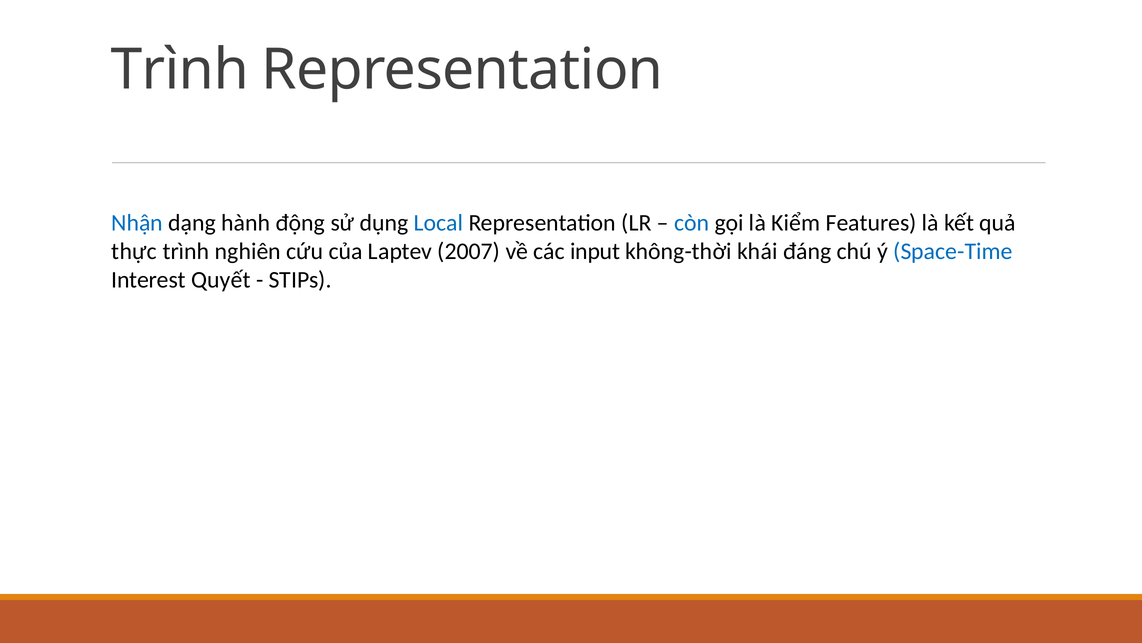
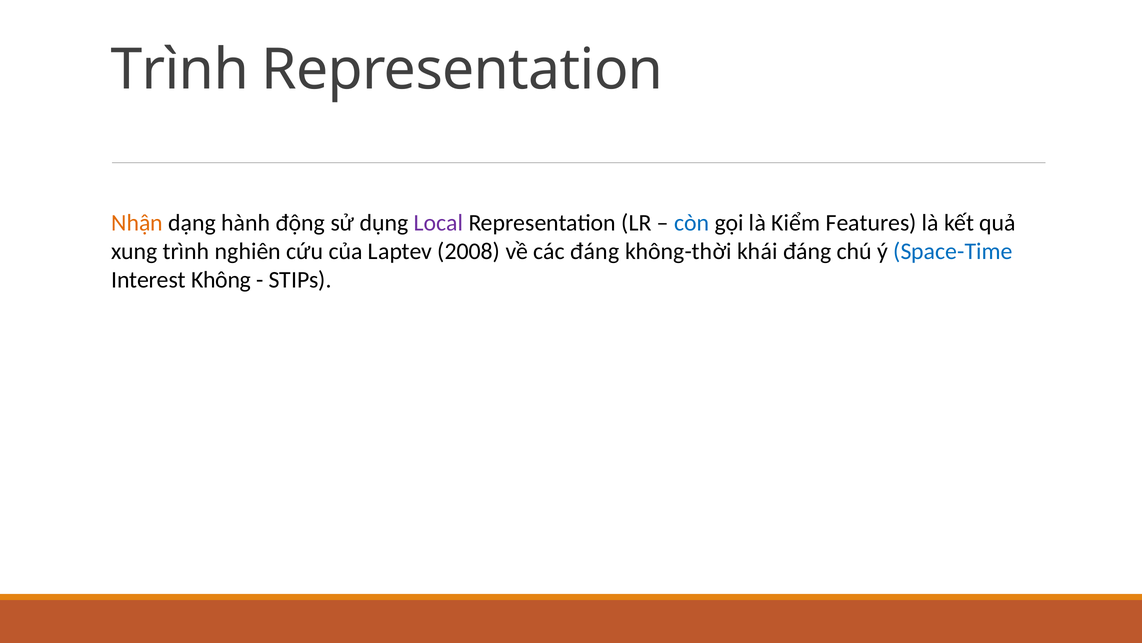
Nhận colour: blue -> orange (137, 223)
Local colour: blue -> purple (438, 223)
thực: thực -> xung (134, 251)
2007: 2007 -> 2008 (469, 251)
các input: input -> đáng (595, 251)
Quyết: Quyết -> Không (221, 280)
